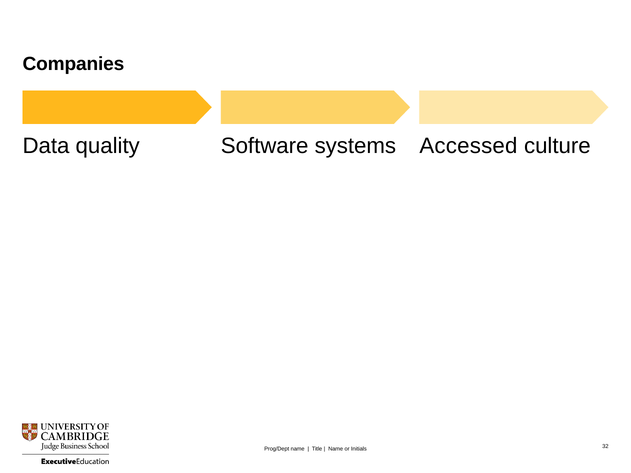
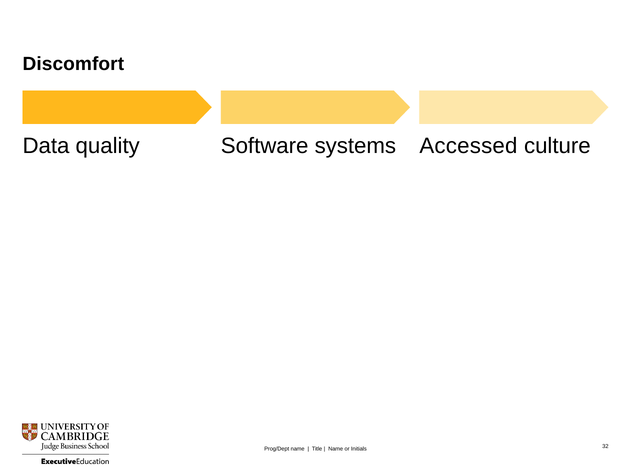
Companies: Companies -> Discomfort (73, 64)
